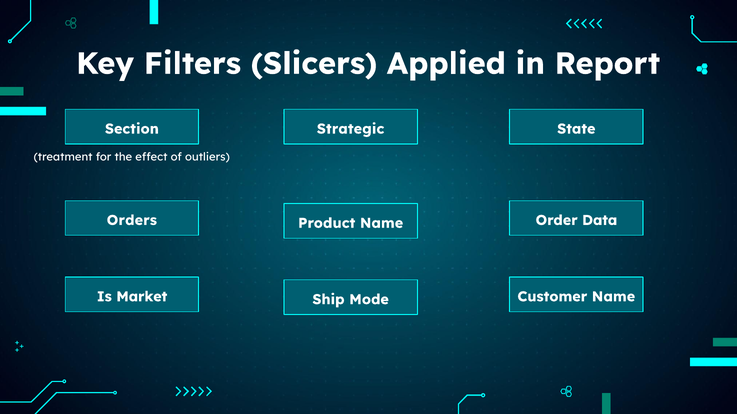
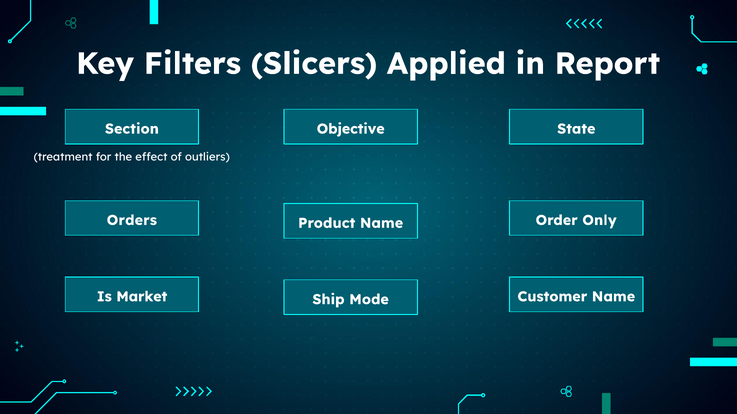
Strategic: Strategic -> Objective (351, 129)
Data: Data -> Only (600, 221)
